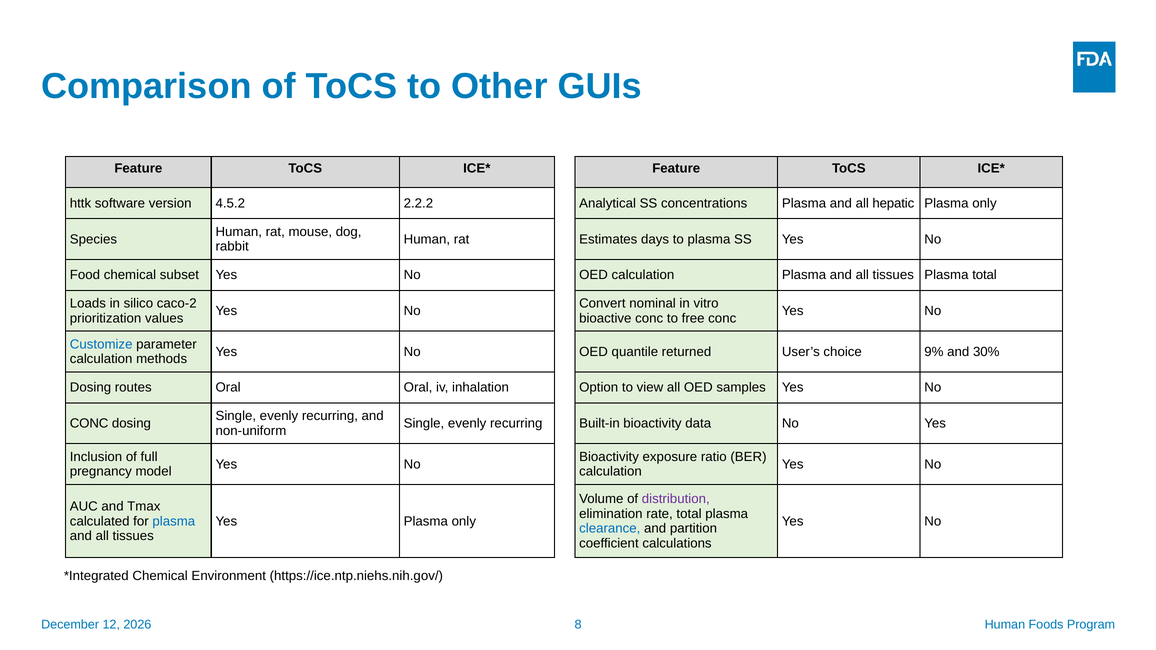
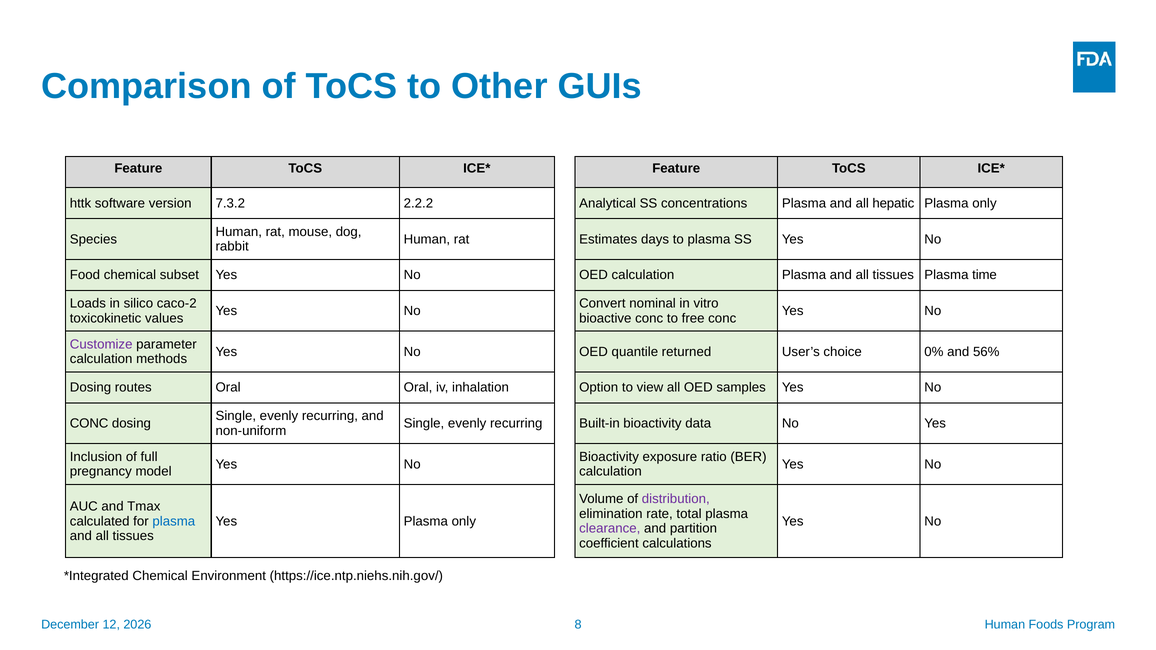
4.5.2: 4.5.2 -> 7.3.2 (230, 203)
Plasma total: total -> time (985, 275)
prioritization: prioritization -> toxicokinetic (106, 318)
Customize colour: blue -> purple (101, 344)
9%: 9% -> 0% (934, 352)
30%: 30% -> 56% (986, 352)
clearance colour: blue -> purple (610, 529)
